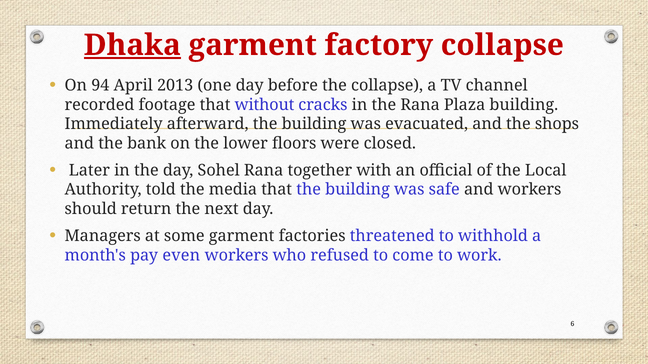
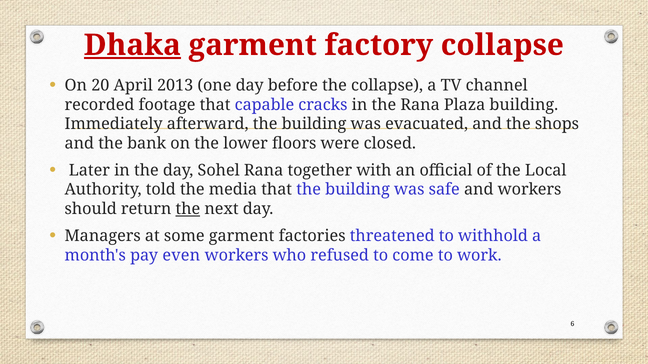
94: 94 -> 20 (100, 85)
without: without -> capable (264, 105)
the underline: none -> present (188, 209)
